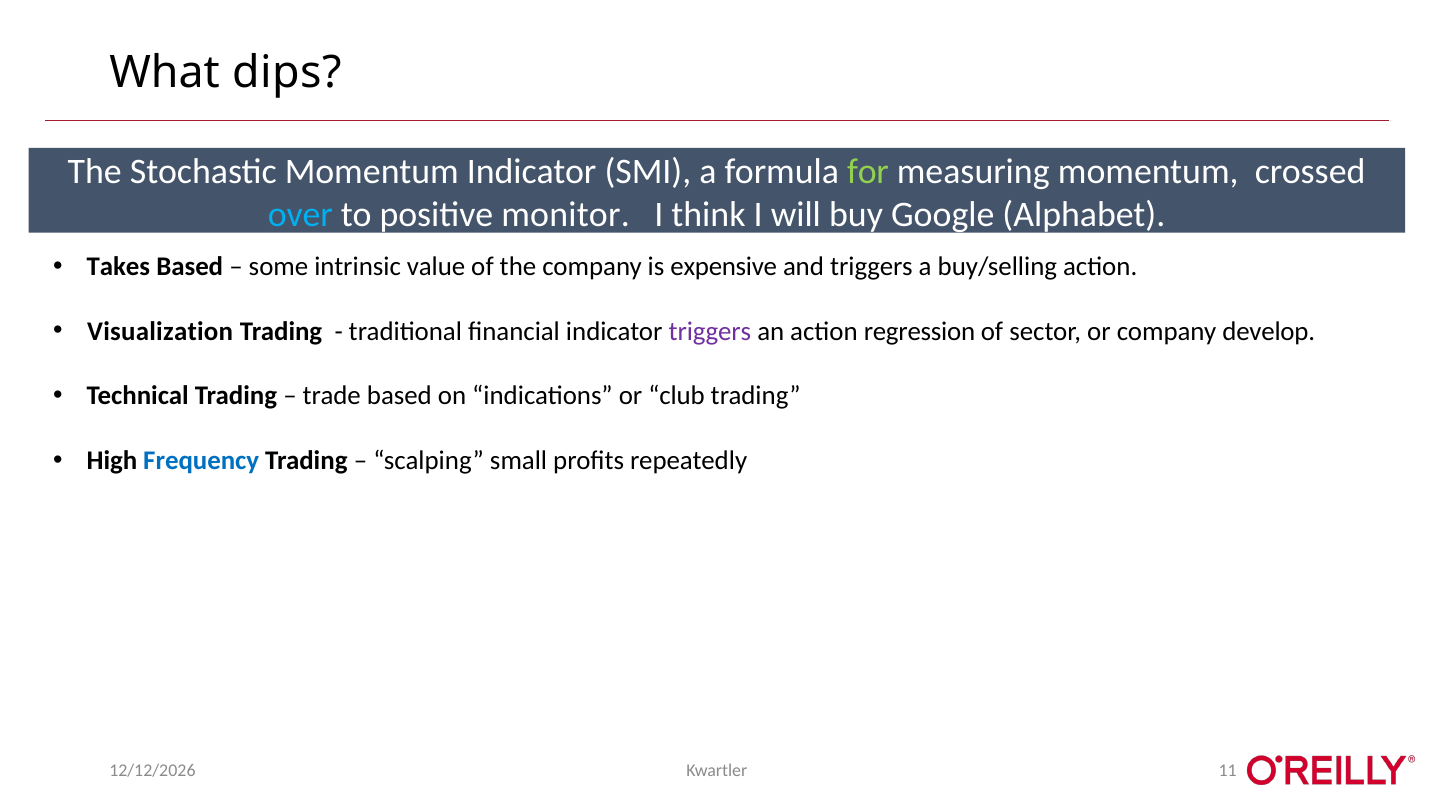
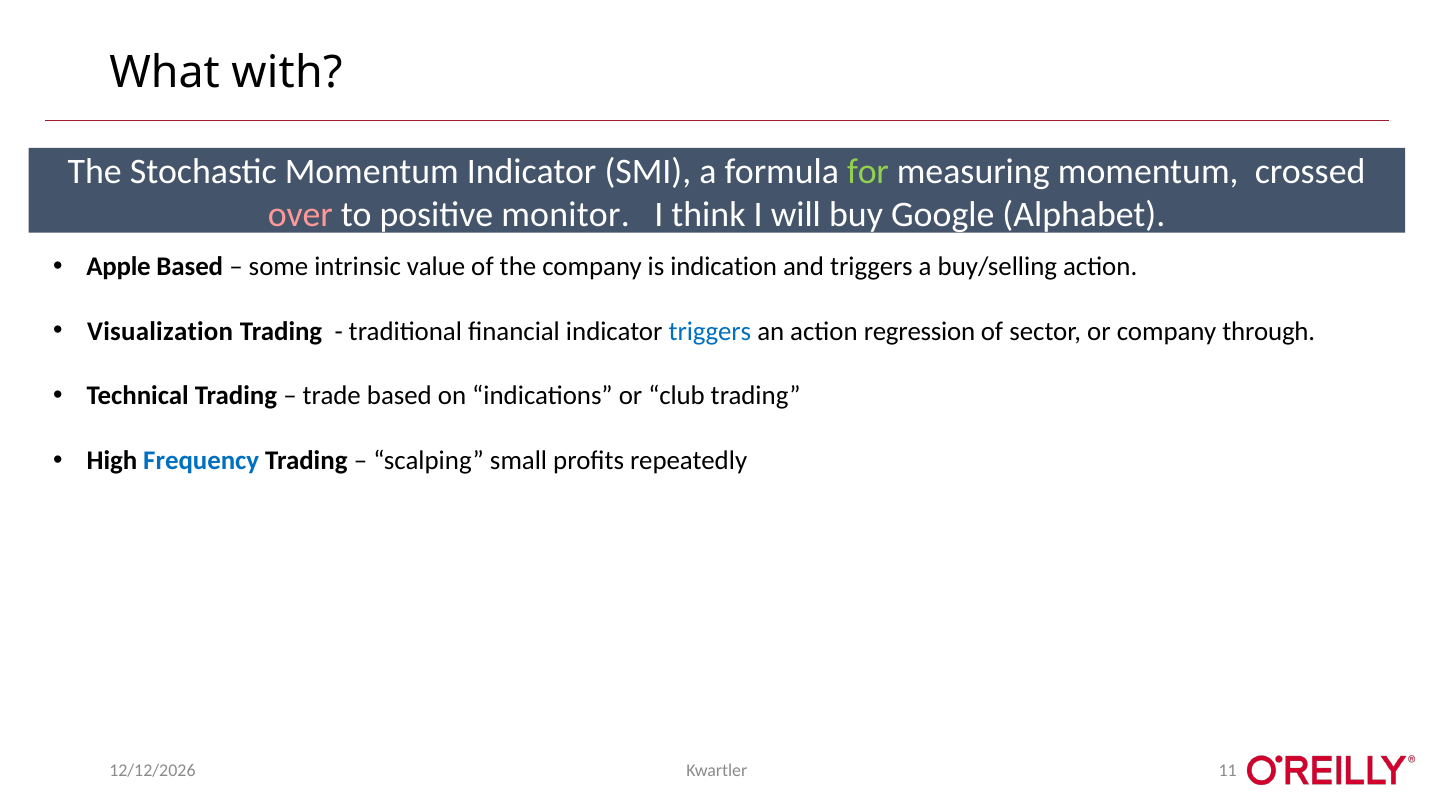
dips: dips -> with (287, 72)
over colour: light blue -> pink (300, 214)
Takes: Takes -> Apple (119, 267)
expensive: expensive -> indication (724, 267)
triggers colour: purple -> blue (710, 331)
develop: develop -> through (1269, 331)
